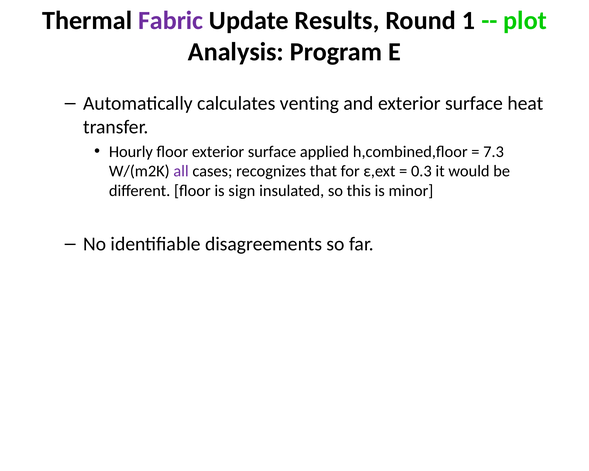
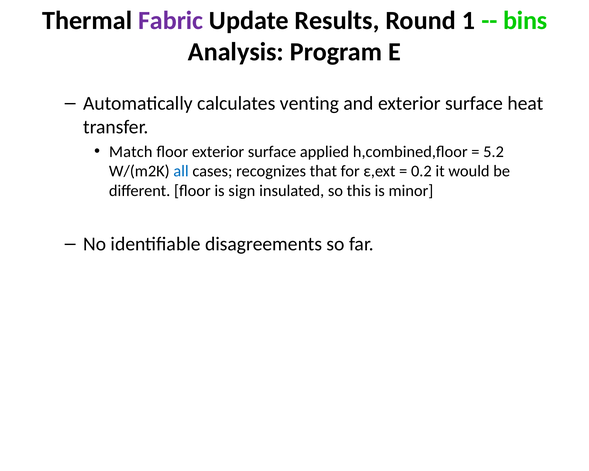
plot: plot -> bins (525, 20)
Hourly: Hourly -> Match (131, 152)
7.3: 7.3 -> 5.2 (494, 152)
all colour: purple -> blue (181, 171)
0.3: 0.3 -> 0.2 (421, 171)
